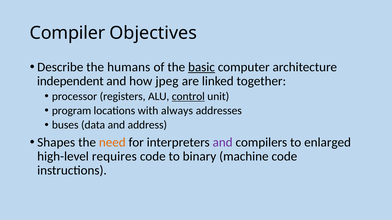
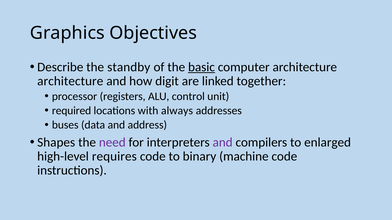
Compiler: Compiler -> Graphics (67, 33)
humans: humans -> standby (129, 67)
independent: independent -> architecture (70, 81)
jpeg: jpeg -> digit (167, 81)
control underline: present -> none (188, 97)
program: program -> required (72, 111)
need colour: orange -> purple (112, 143)
